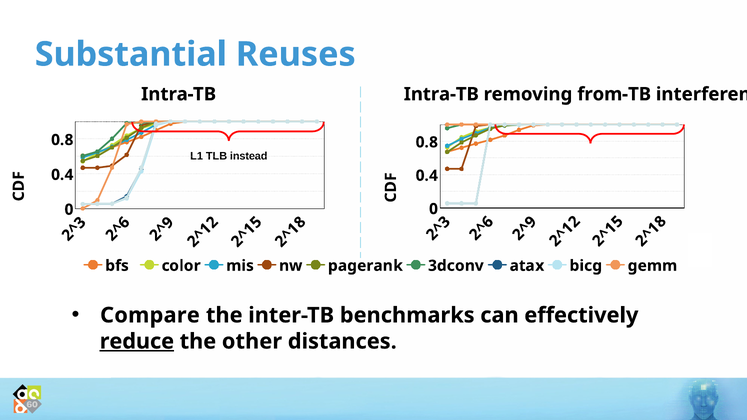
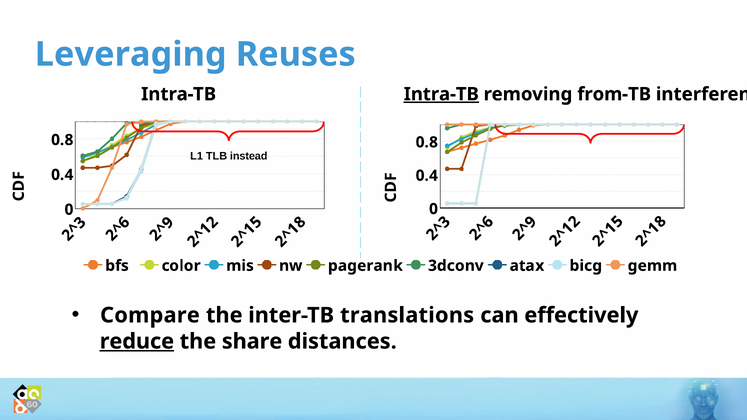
Substantial: Substantial -> Leveraging (131, 54)
Intra-TB underline: none -> present (441, 94)
benchmarks: benchmarks -> translations (407, 315)
other: other -> share (252, 342)
